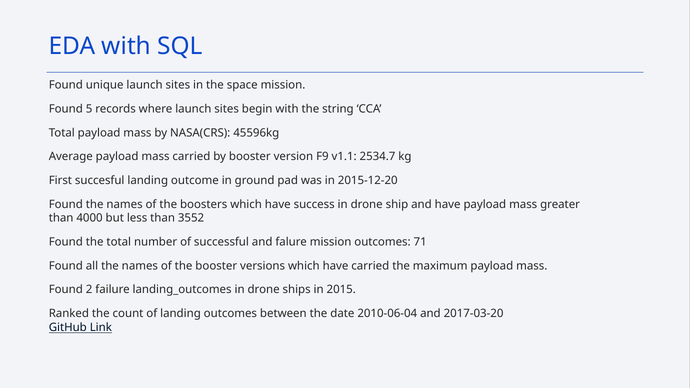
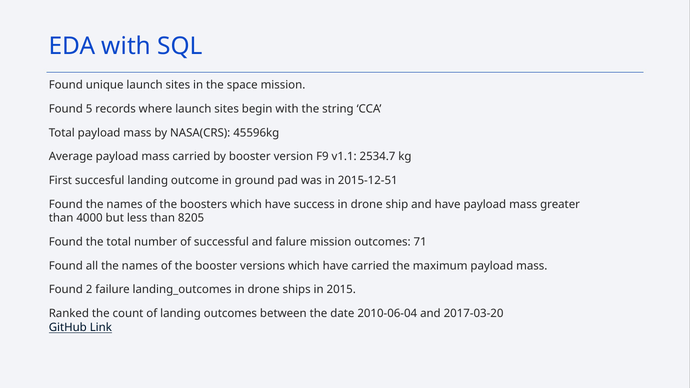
2015-12-20: 2015-12-20 -> 2015-12-51 (368, 181)
3552: 3552 -> 8205 (191, 218)
